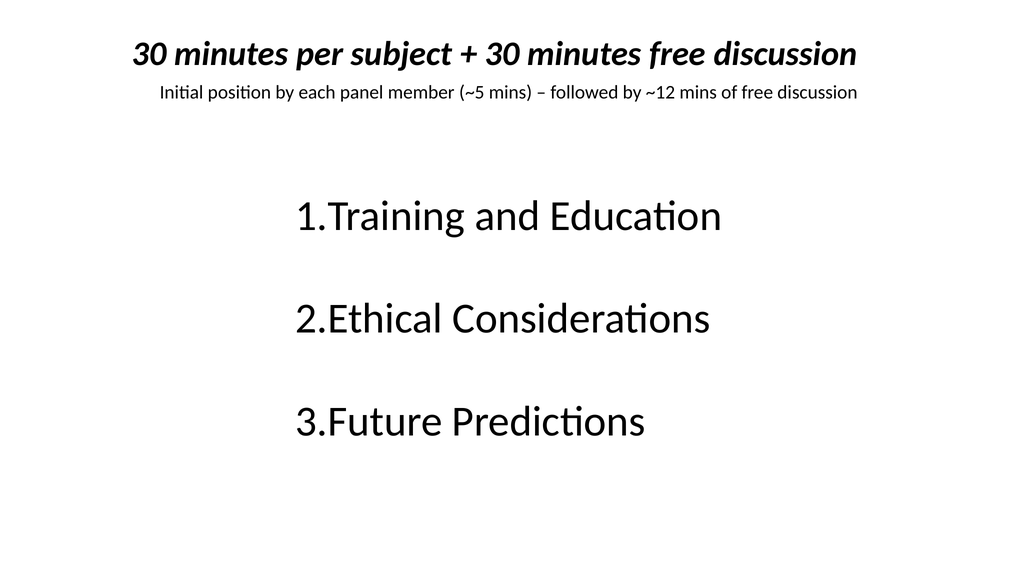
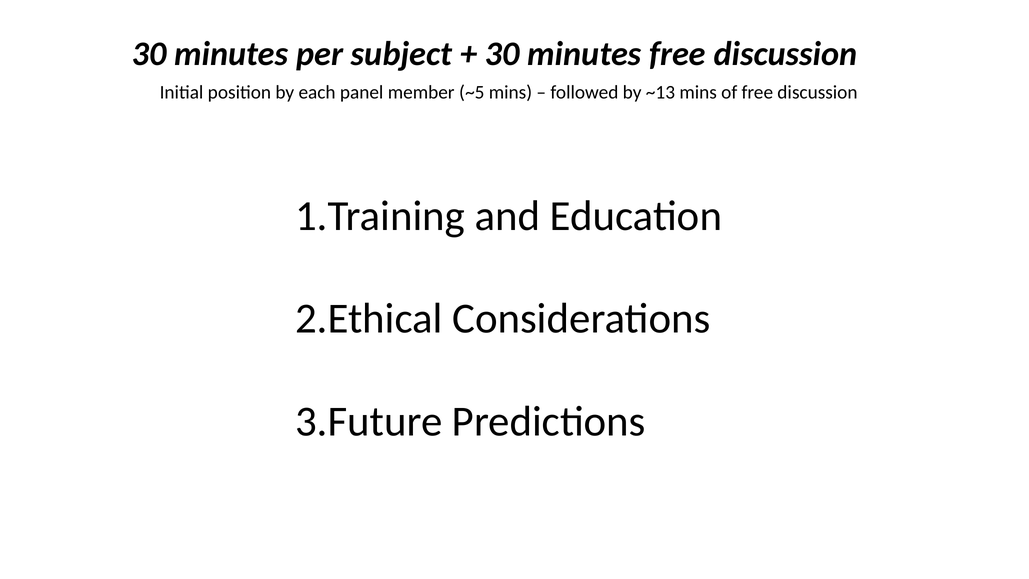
~12: ~12 -> ~13 (660, 92)
